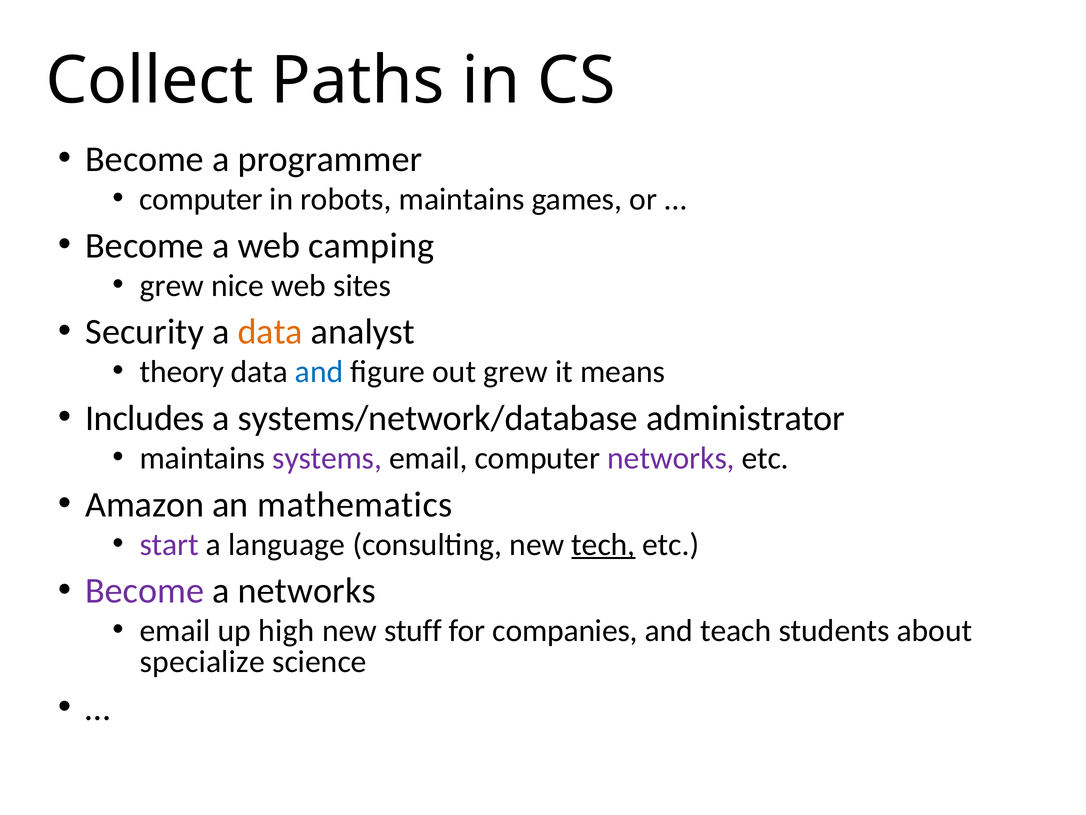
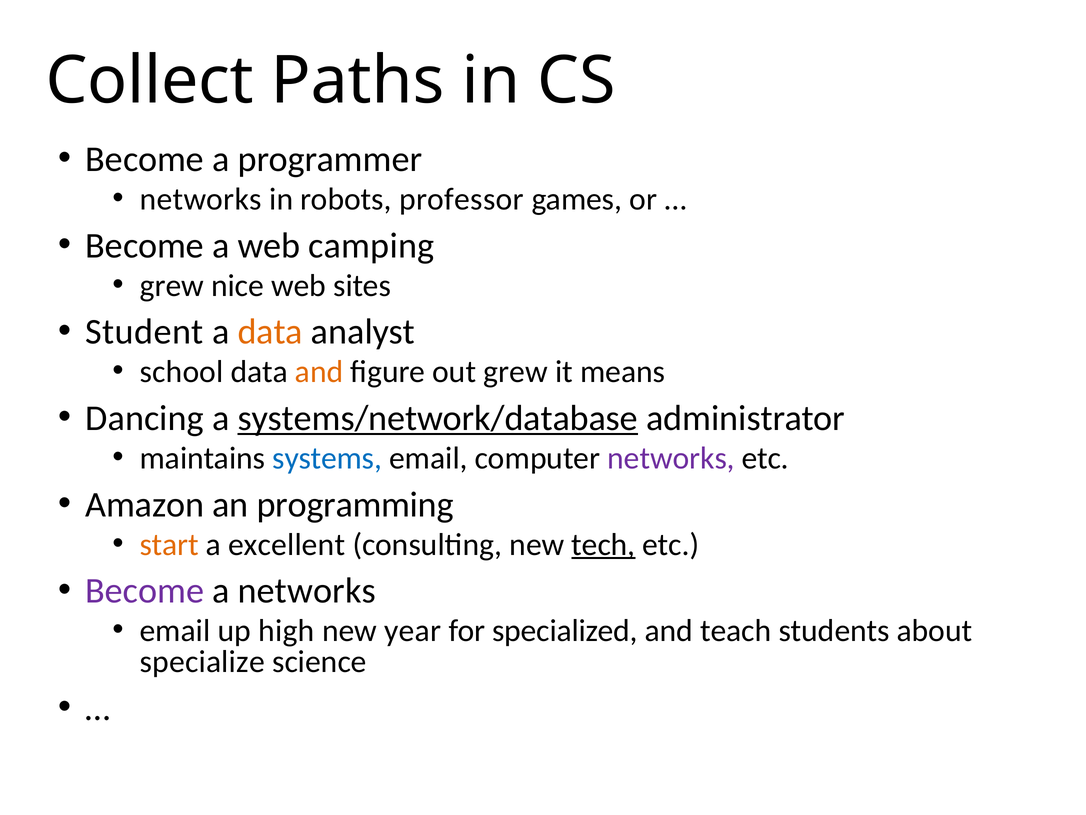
computer: computer -> networks (201, 199)
robots maintains: maintains -> professor (461, 199)
Security: Security -> Student (144, 332)
theory: theory -> school (182, 372)
and colour: blue -> orange (319, 372)
Includes: Includes -> Dancing (145, 418)
systems/network/database underline: none -> present (438, 418)
systems colour: purple -> blue (327, 458)
mathematics: mathematics -> programming (355, 504)
start colour: purple -> orange (169, 544)
language: language -> excellent (287, 544)
stuff: stuff -> year (413, 630)
companies: companies -> specialized (565, 630)
